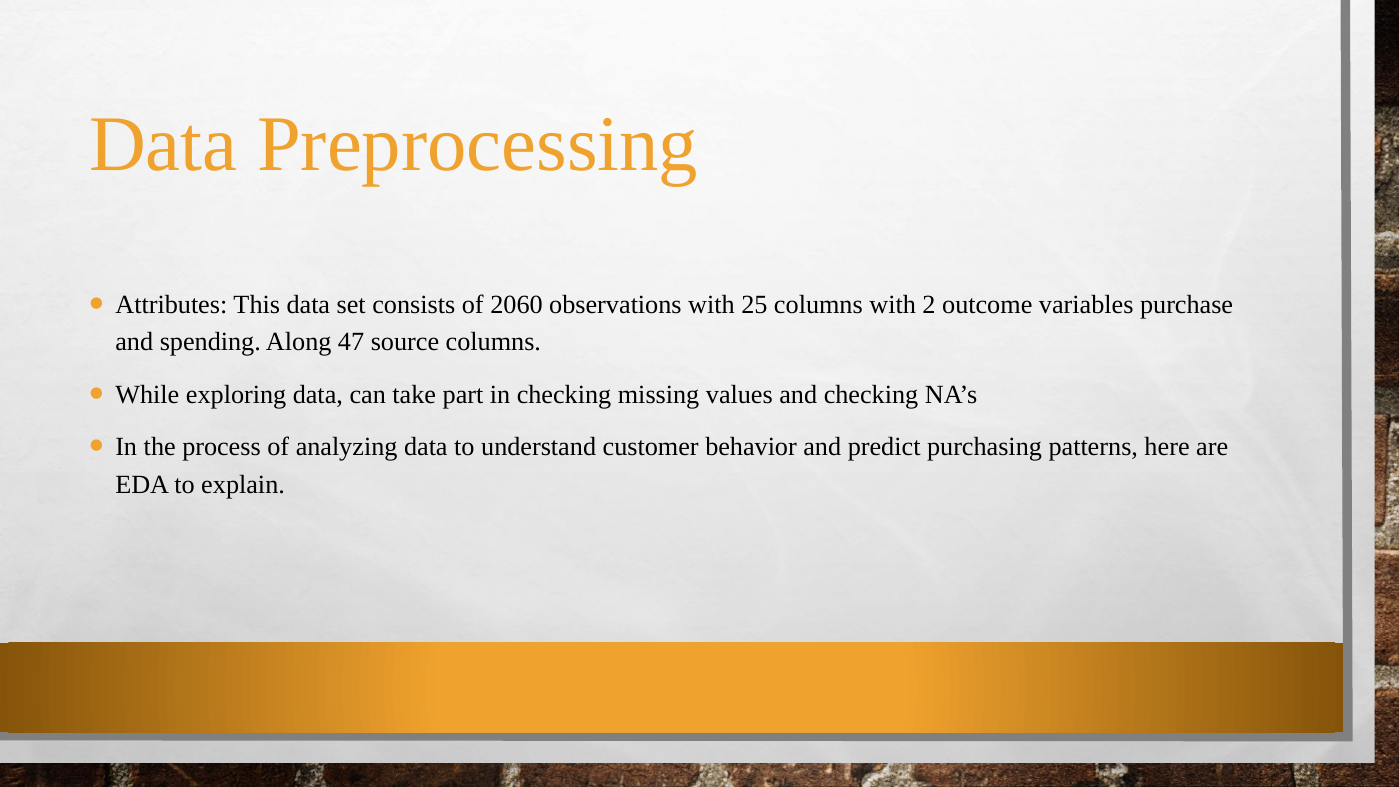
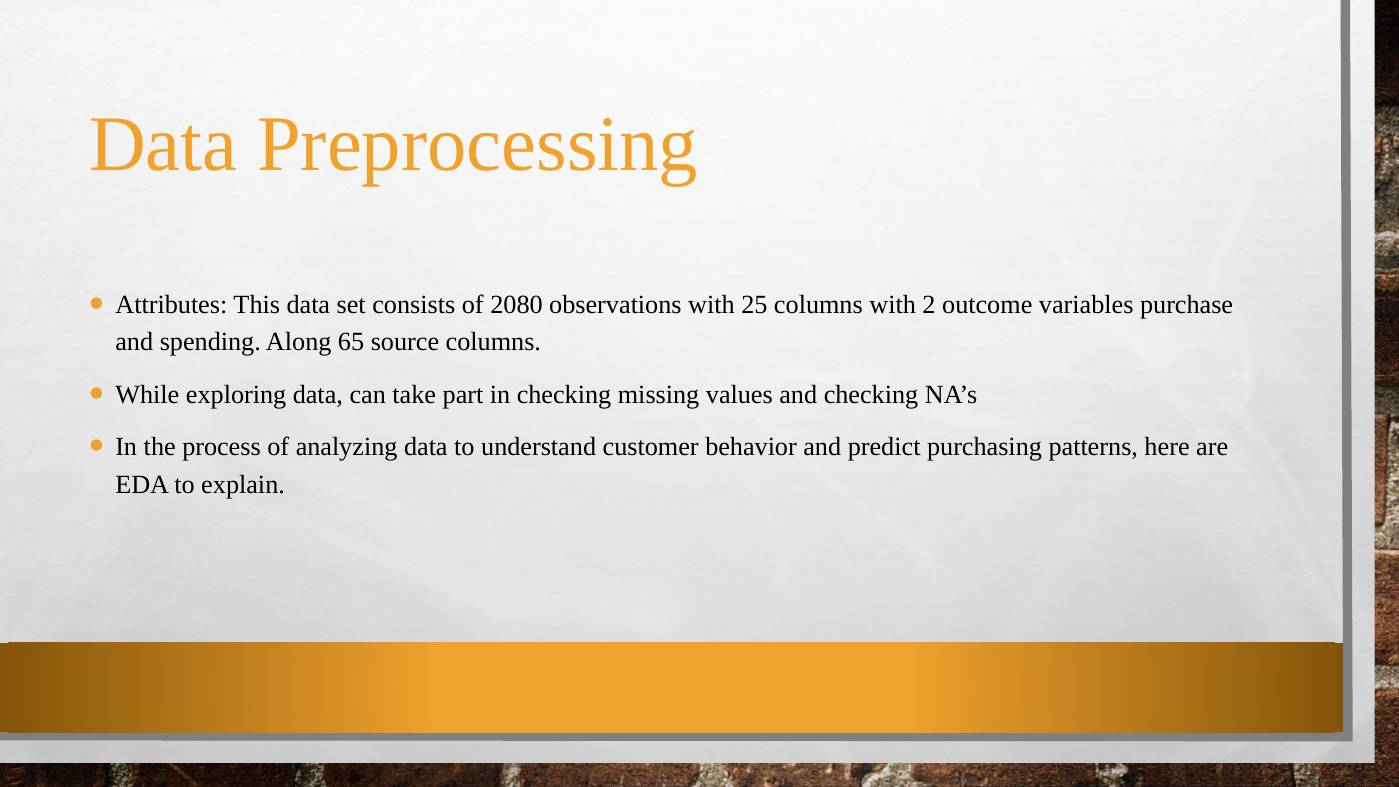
2060: 2060 -> 2080 (517, 304)
47: 47 -> 65 (351, 342)
